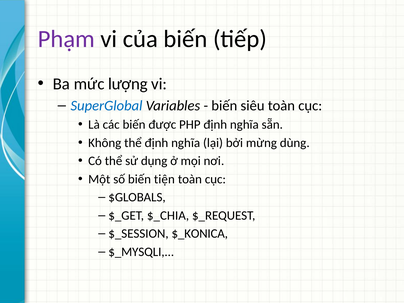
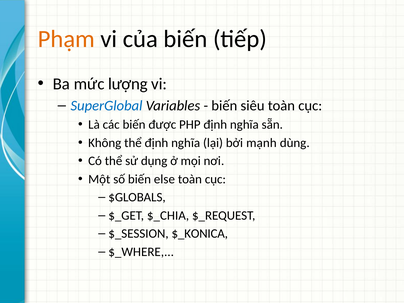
Phạm colour: purple -> orange (66, 39)
mừng: mừng -> mạnh (261, 143)
tiện: tiện -> else (164, 179)
$_MYSQLI: $_MYSQLI -> $_WHERE (141, 252)
